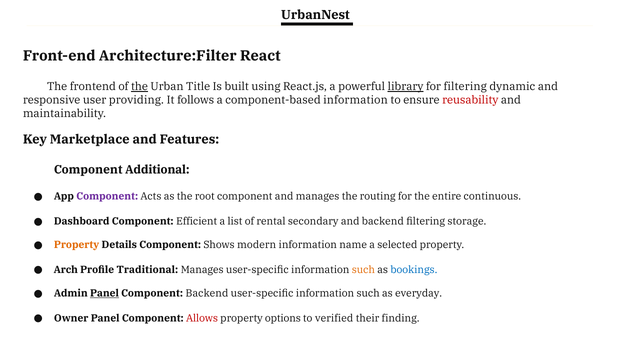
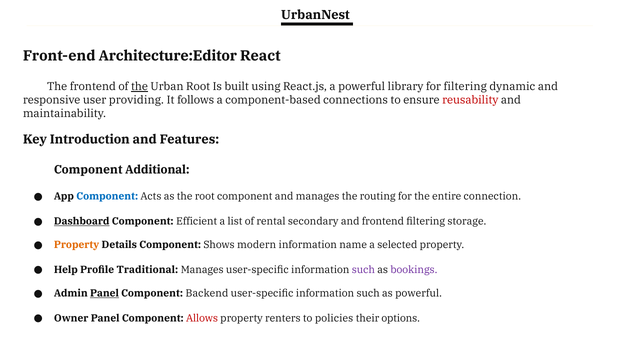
Architecture:Filter: Architecture:Filter -> Architecture:Editor (168, 56)
Urban Title: Title -> Root (198, 87)
library underline: present -> none (406, 87)
component-based information: information -> connections (356, 100)
Marketplace: Marketplace -> Introduction (90, 140)
Component colour: purple -> blue (107, 197)
continuous: continuous -> connection (492, 197)
Dashboard underline: none -> present (82, 221)
and backend: backend -> frontend (383, 221)
Arch: Arch -> Help (66, 270)
such colour: orange -> purple (363, 270)
bookings colour: blue -> purple (414, 270)
as everyday: everyday -> powerful (419, 294)
options: options -> renters (283, 318)
verified: verified -> policies (334, 318)
finding: finding -> options (401, 318)
